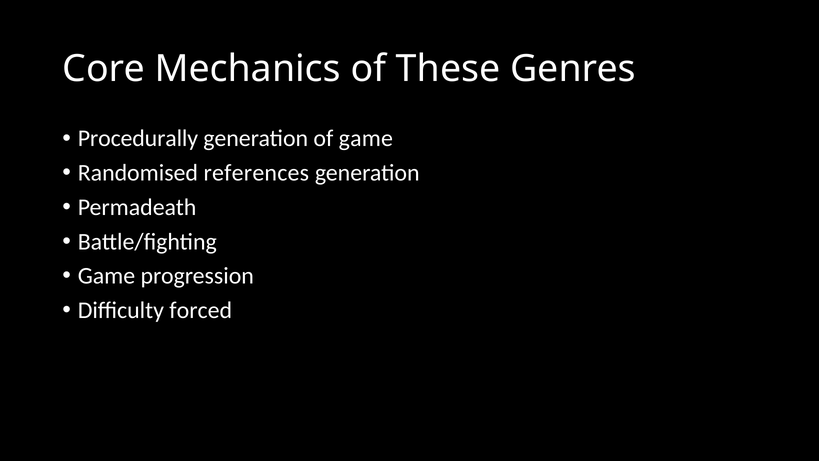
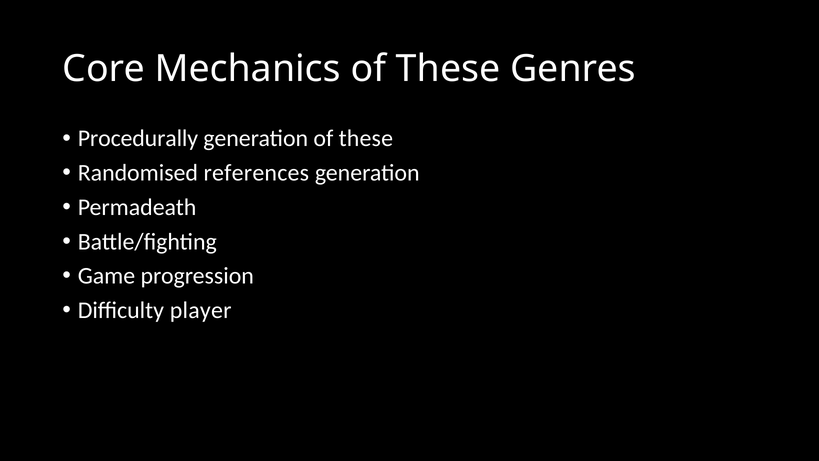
generation of game: game -> these (366, 138)
forced: forced -> player (201, 310)
